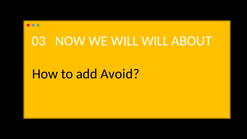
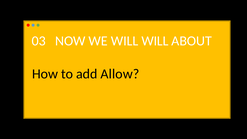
Avoid: Avoid -> Allow (120, 74)
